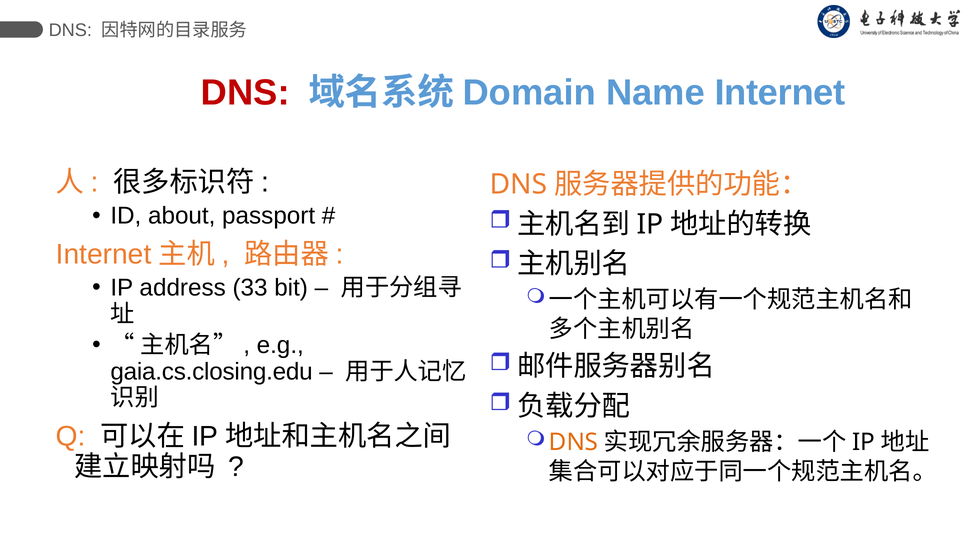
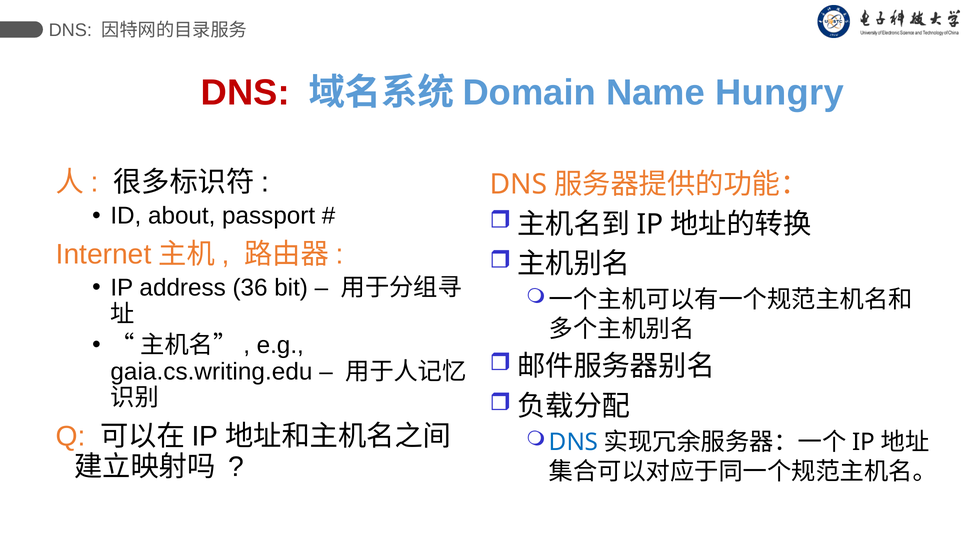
Name Internet: Internet -> Hungry (780, 93)
33: 33 -> 36 (250, 288)
gaia.cs.closing.edu: gaia.cs.closing.edu -> gaia.cs.writing.edu (211, 371)
DNS colour: orange -> blue (574, 442)
